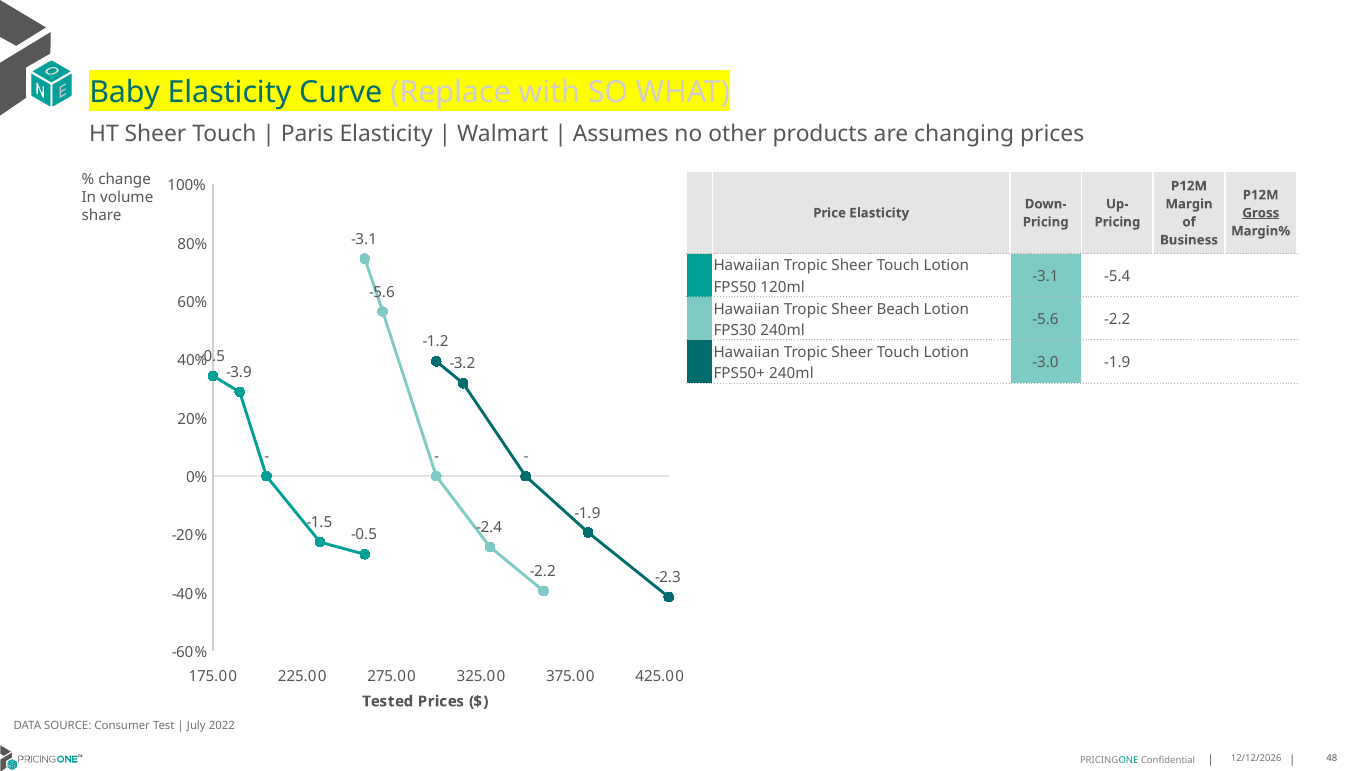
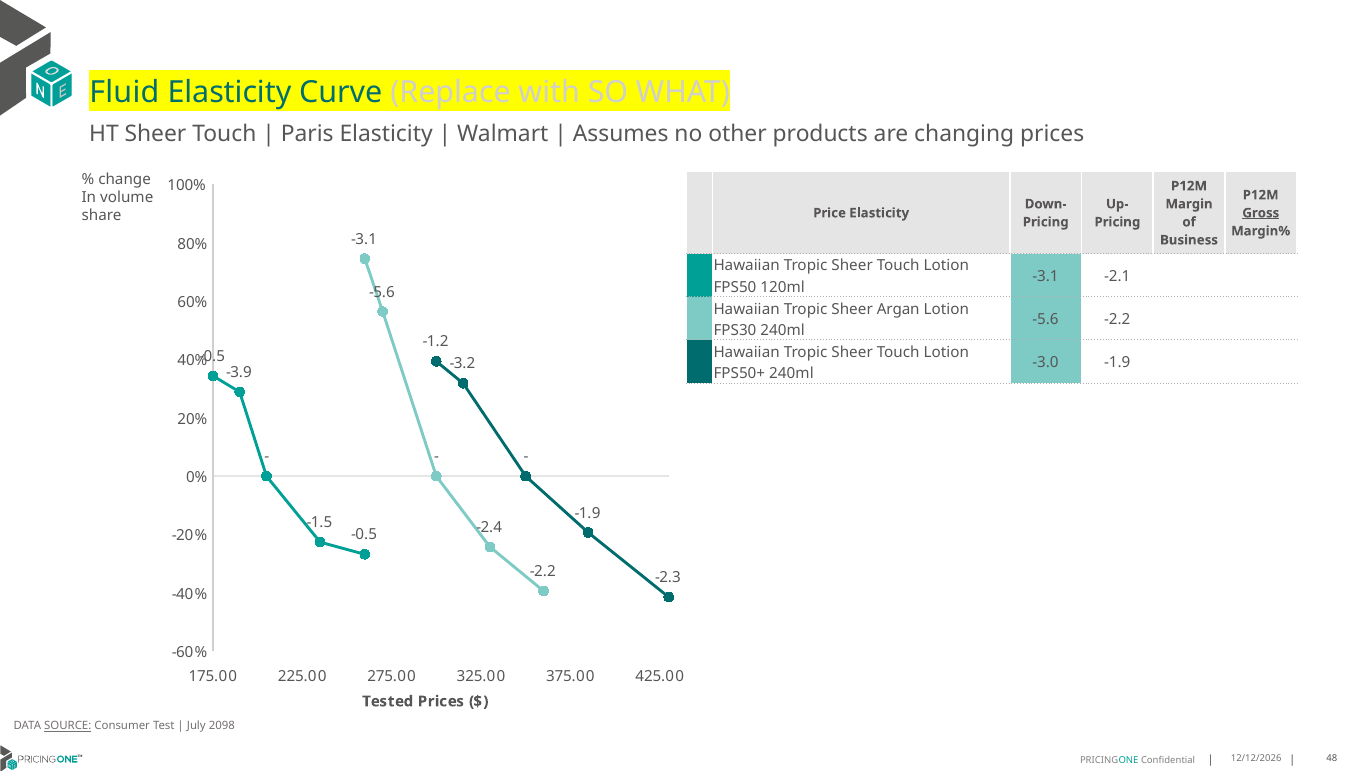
Baby: Baby -> Fluid (124, 92)
-5.4: -5.4 -> -2.1 (1117, 276)
Beach: Beach -> Argan (898, 309)
SOURCE underline: none -> present (68, 726)
2022: 2022 -> 2098 (222, 726)
